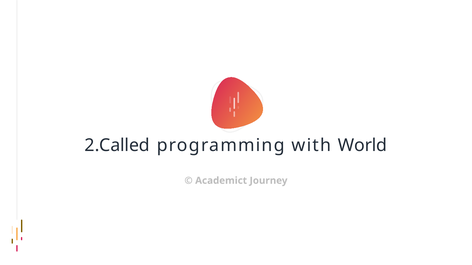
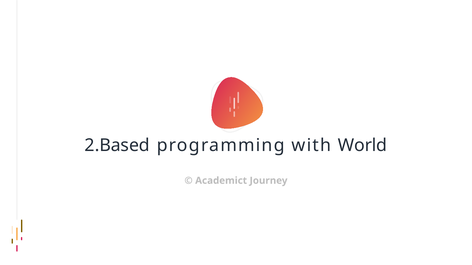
2.Called: 2.Called -> 2.Based (117, 146)
